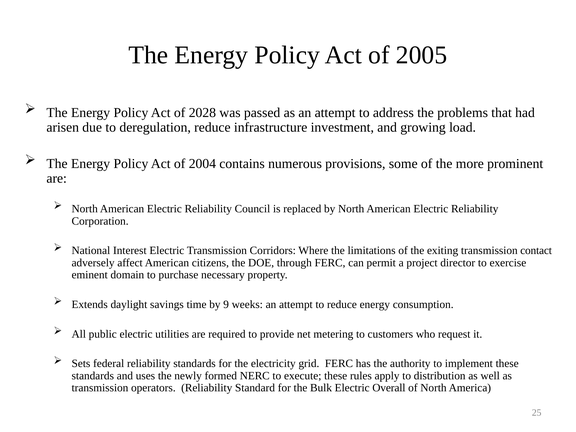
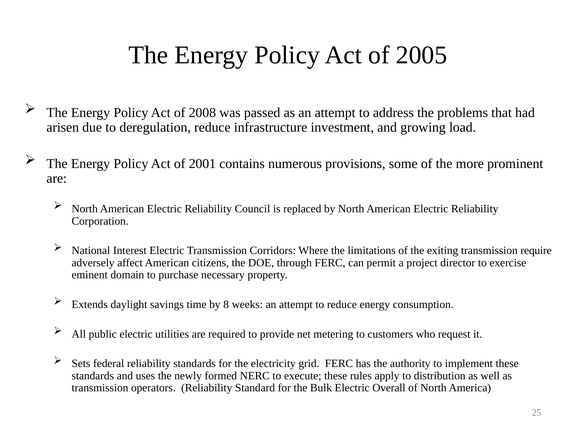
2028: 2028 -> 2008 (202, 113)
2004: 2004 -> 2001 (202, 164)
contact: contact -> require (536, 251)
9: 9 -> 8 (226, 304)
